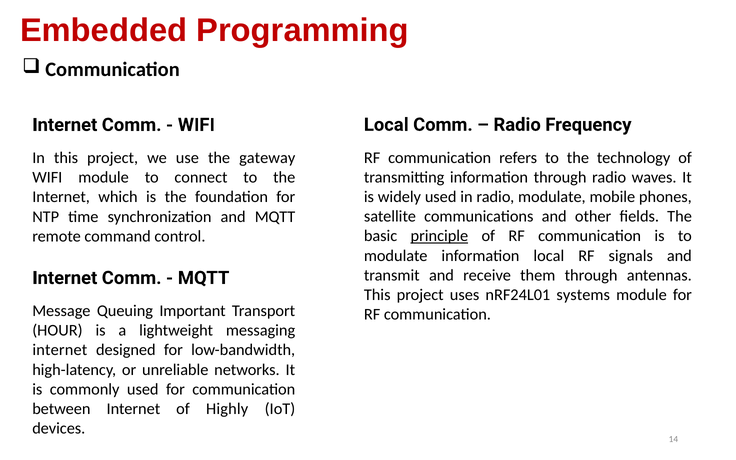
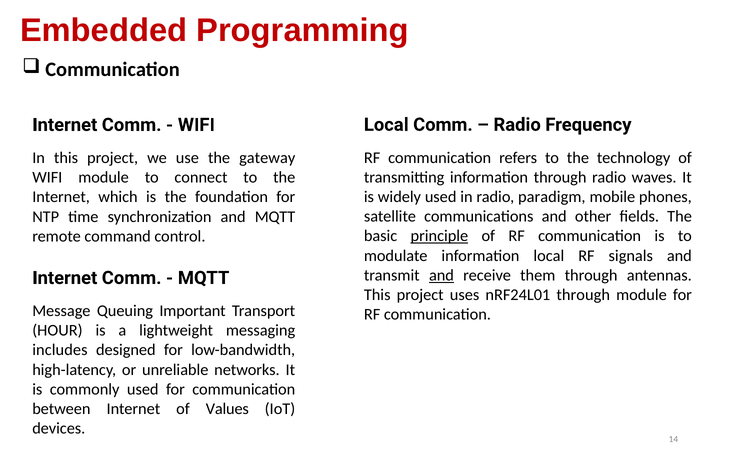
radio modulate: modulate -> paradigm (552, 197)
and underline: none -> present (441, 275)
nRF24L01 systems: systems -> through (583, 295)
internet: internet -> includes (60, 350)
Highly: Highly -> Values (227, 409)
